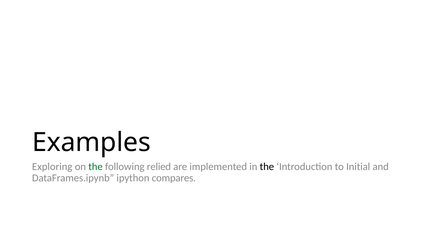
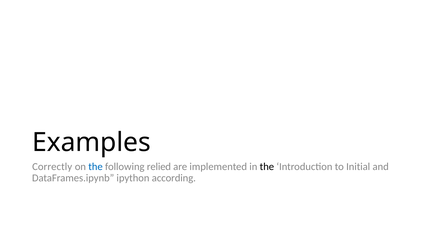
Exploring: Exploring -> Correctly (52, 166)
the colour: green -> blue (96, 166)
compares: compares -> according (174, 178)
